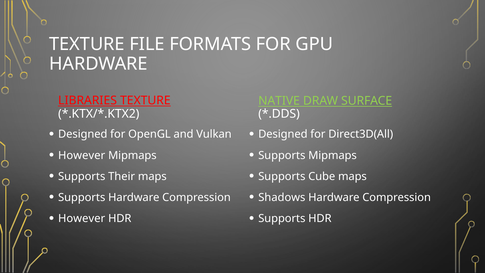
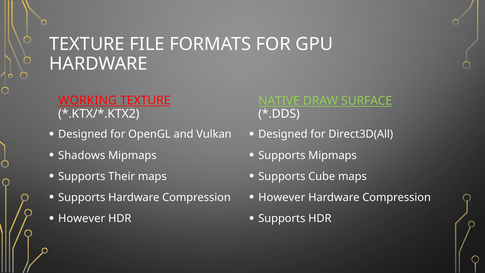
LIBRARIES: LIBRARIES -> WORKING (87, 100)
However: However -> Shadows (82, 155)
Shadows: Shadows -> However (282, 197)
